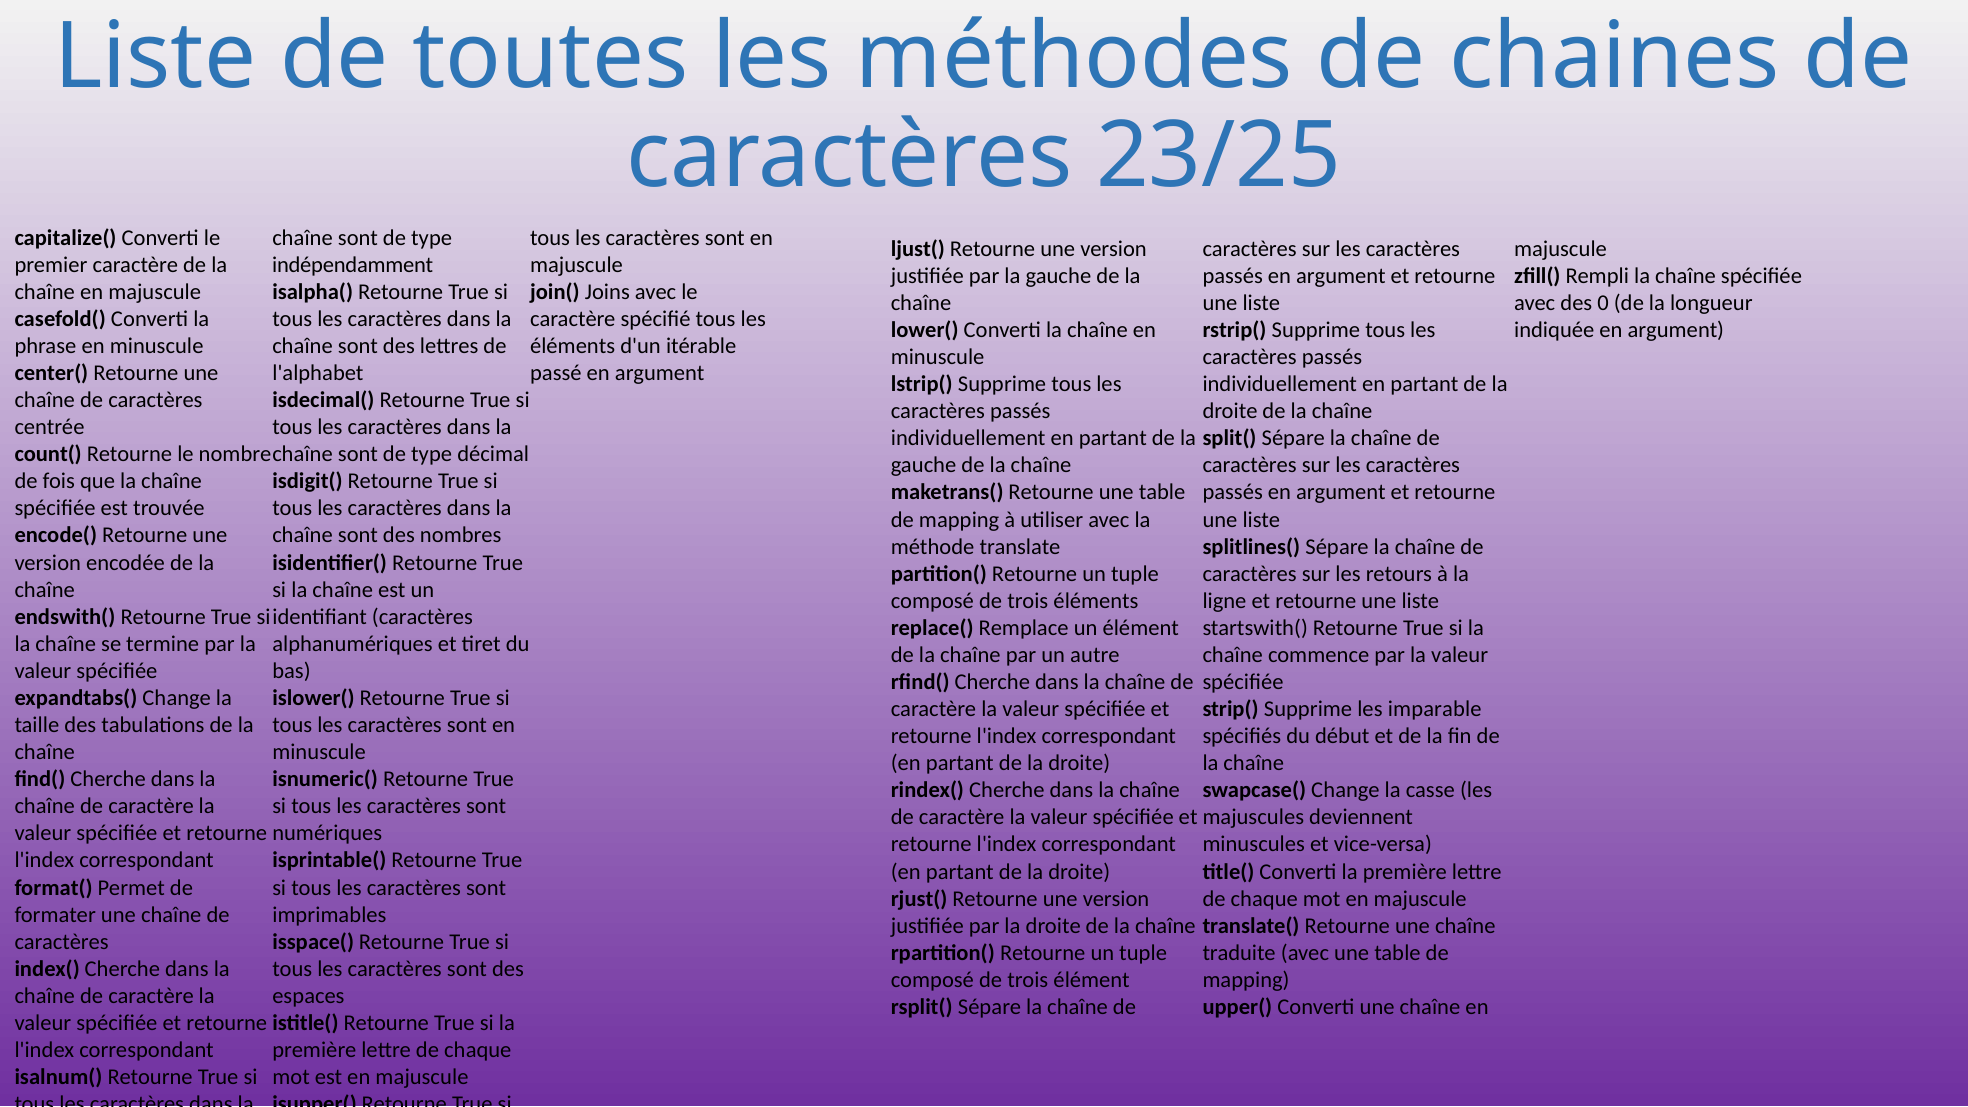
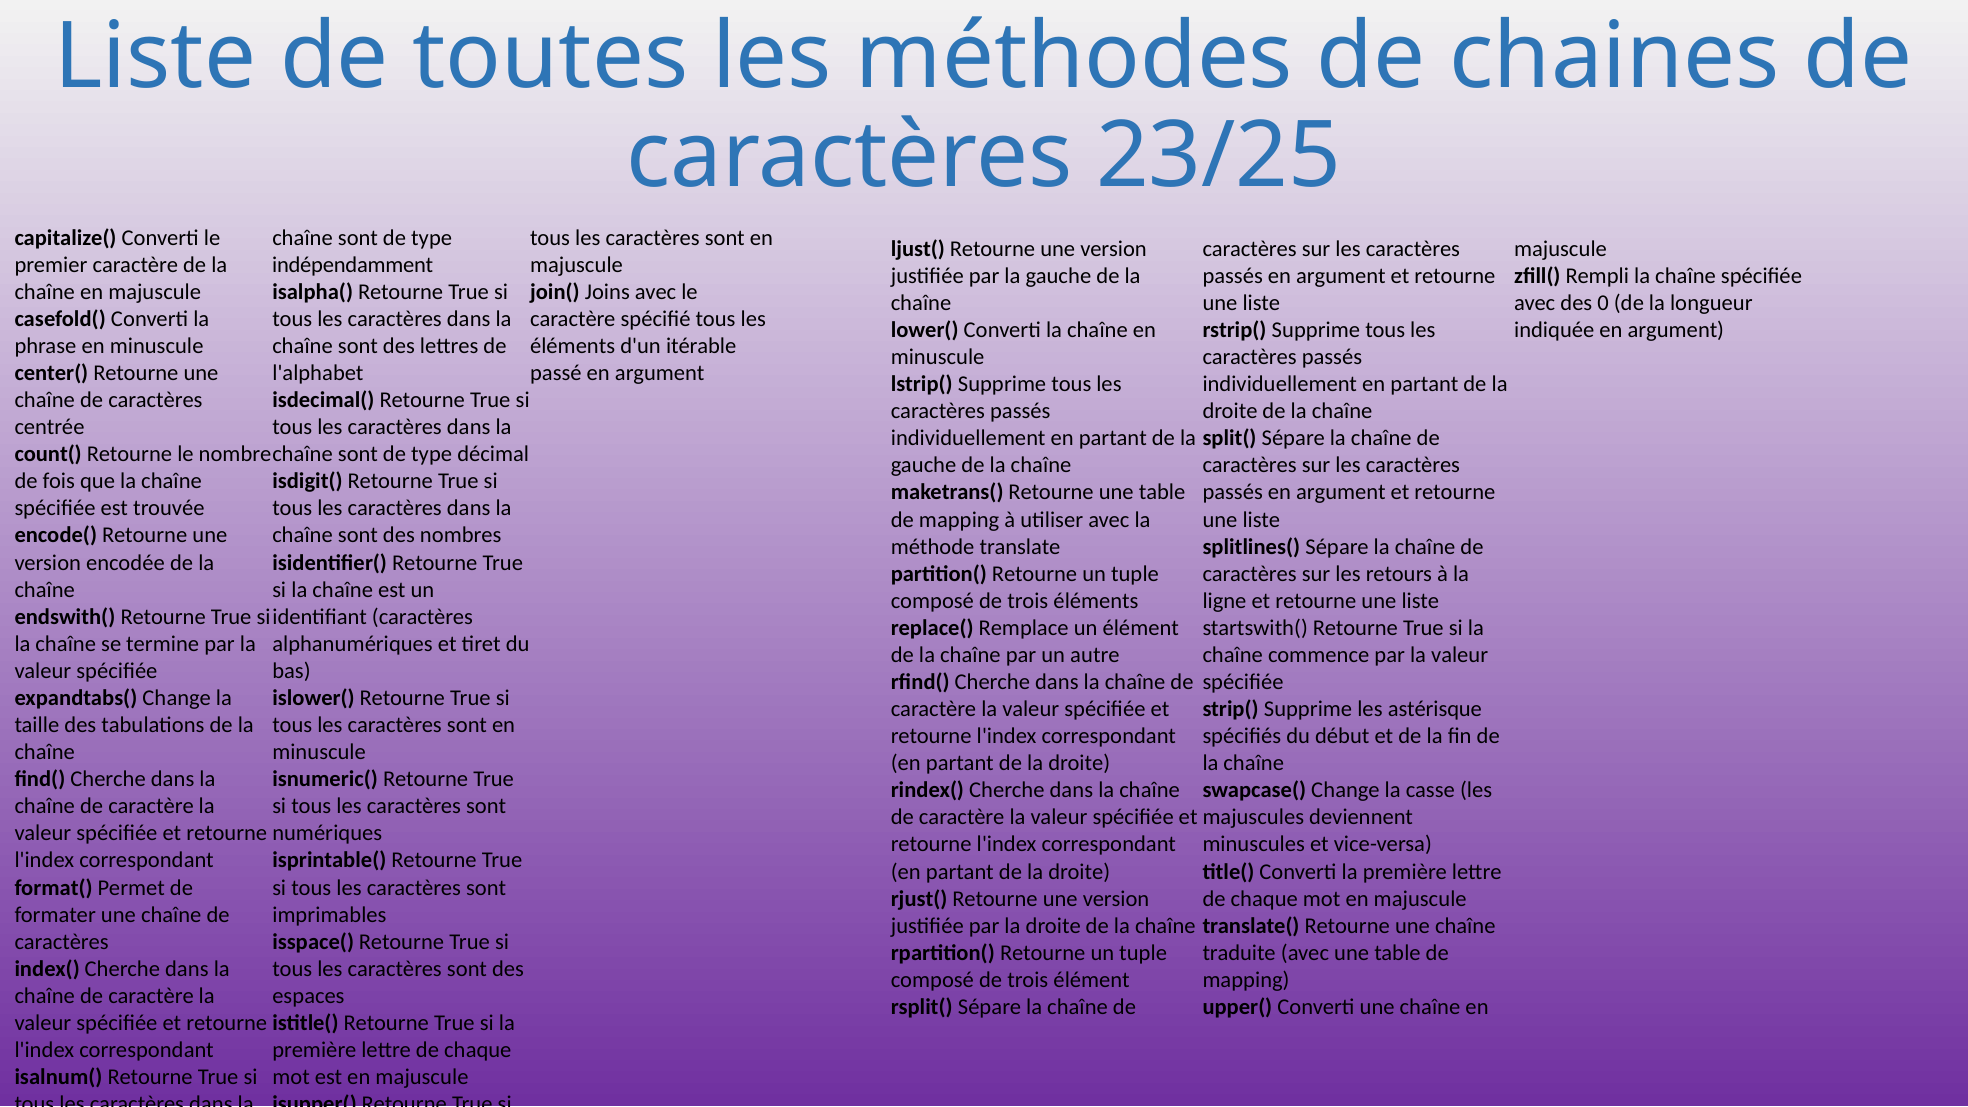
imparable: imparable -> astérisque (1435, 709)
